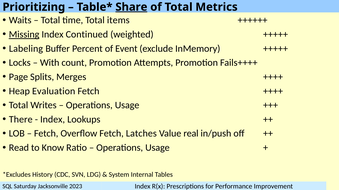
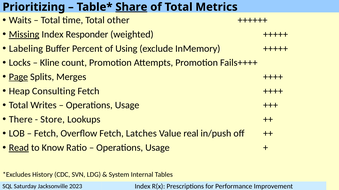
items: items -> other (118, 20)
Continued: Continued -> Responder (87, 34)
Event: Event -> Using (126, 49)
With: With -> Kline (50, 63)
Page underline: none -> present (18, 77)
Evaluation: Evaluation -> Consulting (54, 91)
Index: Index -> Store (53, 120)
Read underline: none -> present (19, 148)
